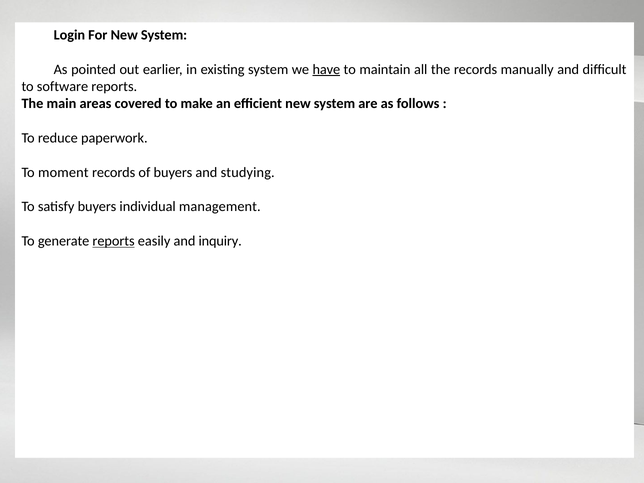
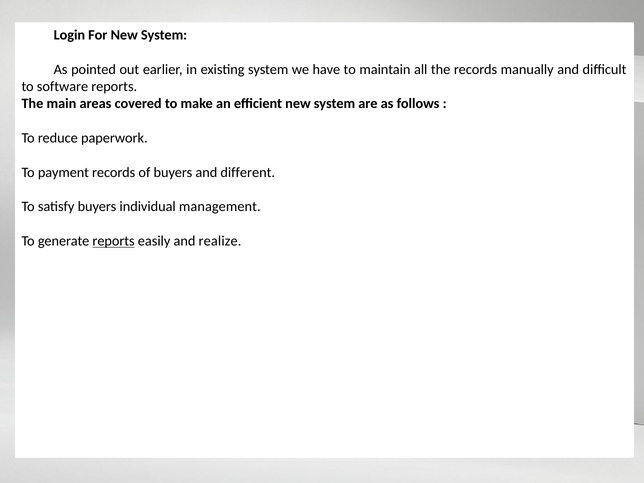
have underline: present -> none (326, 69)
moment: moment -> payment (63, 172)
studying: studying -> different (248, 172)
inquiry: inquiry -> realize (220, 241)
